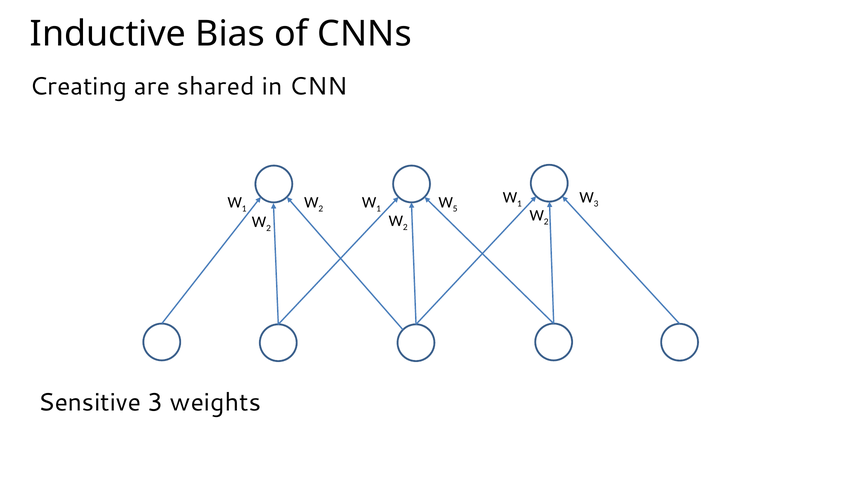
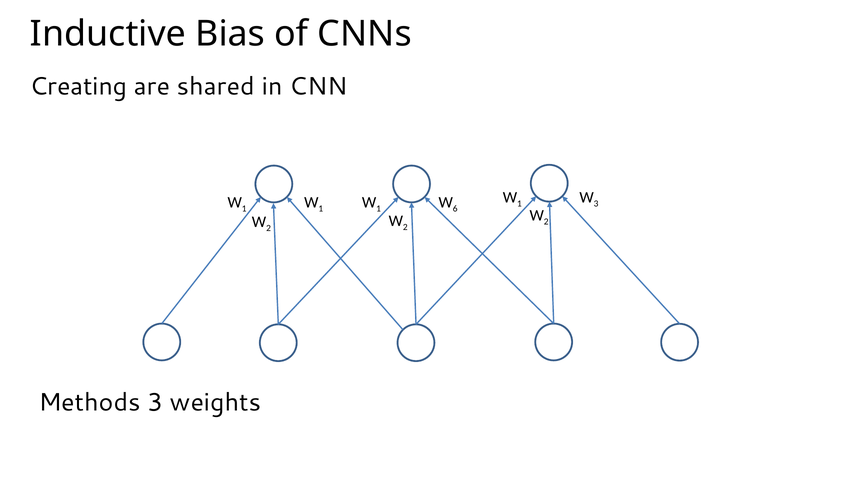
2: 2 -> 1 (321, 209)
5: 5 -> 6 (455, 209)
Sensitive: Sensitive -> Methods (90, 402)
